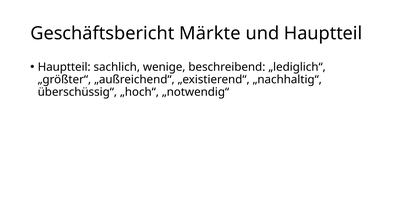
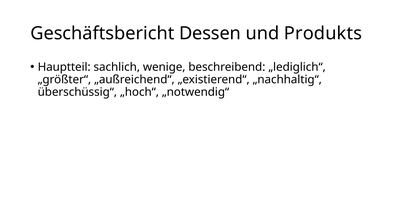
Märkte: Märkte -> Dessen (210, 33)
und Hauptteil: Hauptteil -> Produkts (323, 33)
